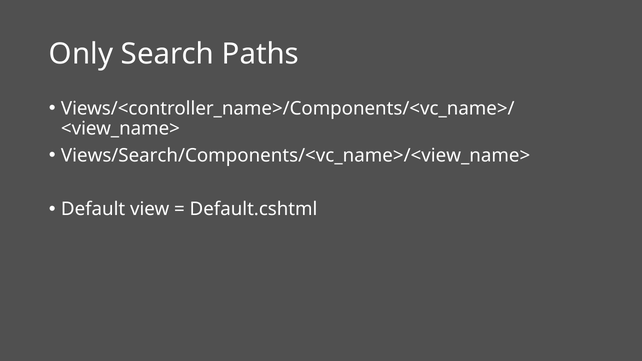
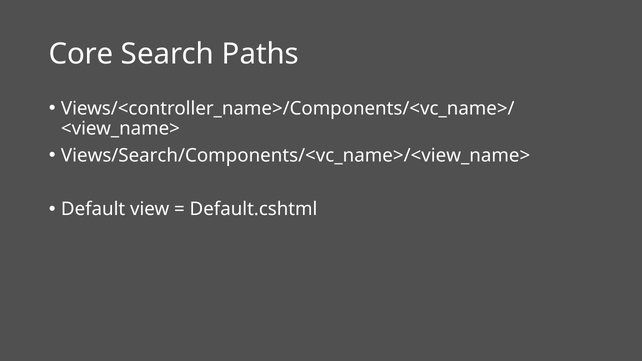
Only: Only -> Core (81, 54)
